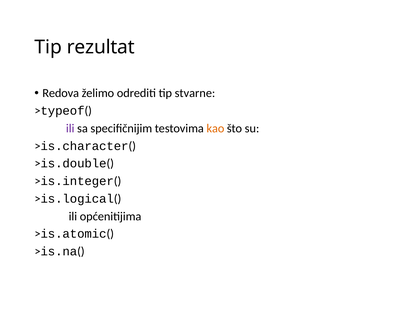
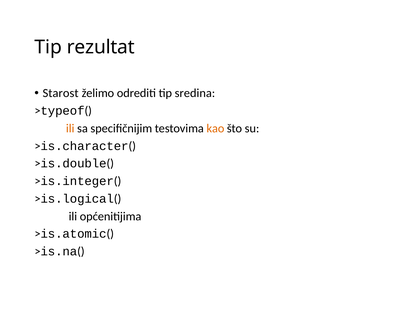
Redova: Redova -> Starost (61, 93)
stvarne: stvarne -> sredina (195, 93)
ili colour: purple -> orange (70, 128)
